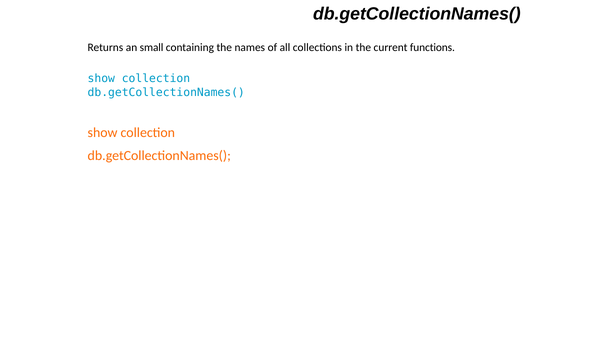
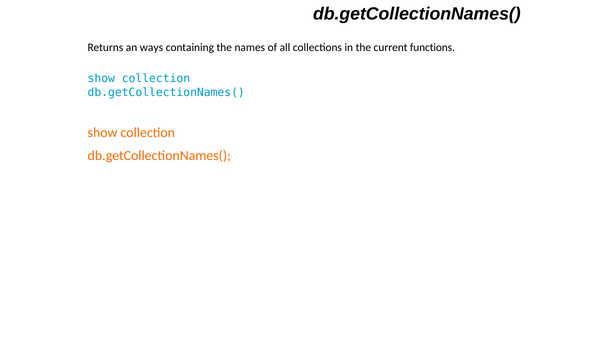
small: small -> ways (151, 48)
